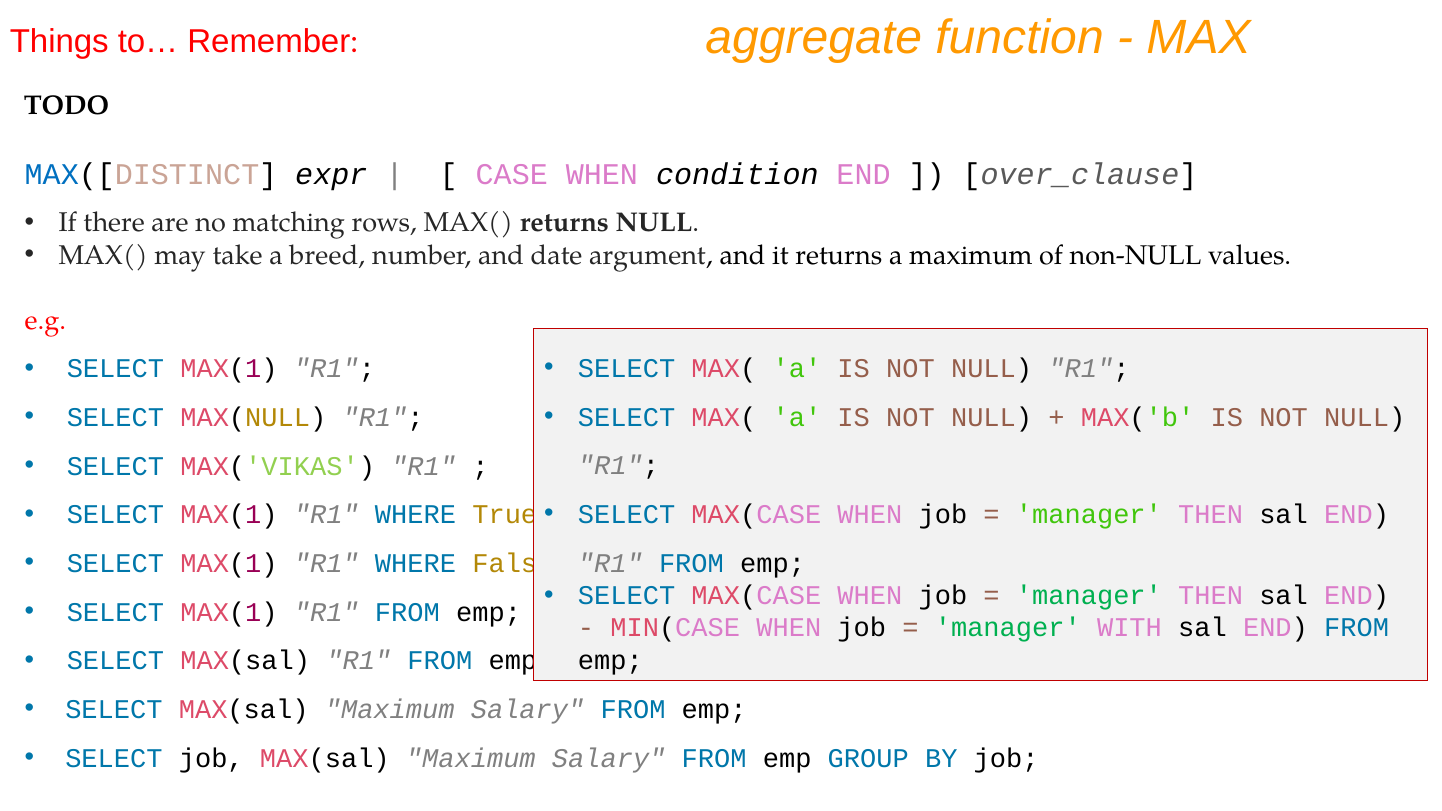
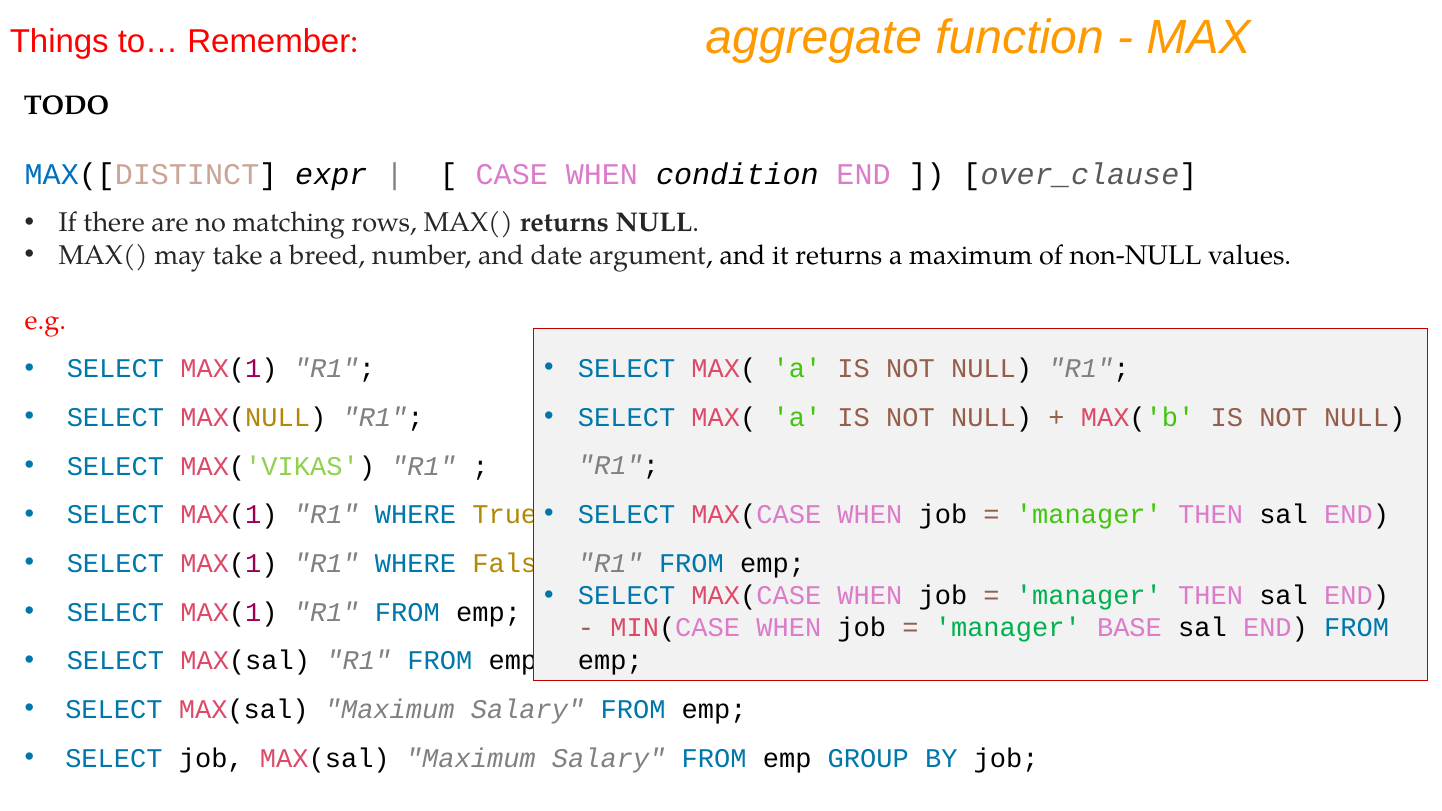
WITH: WITH -> BASE (1129, 628)
